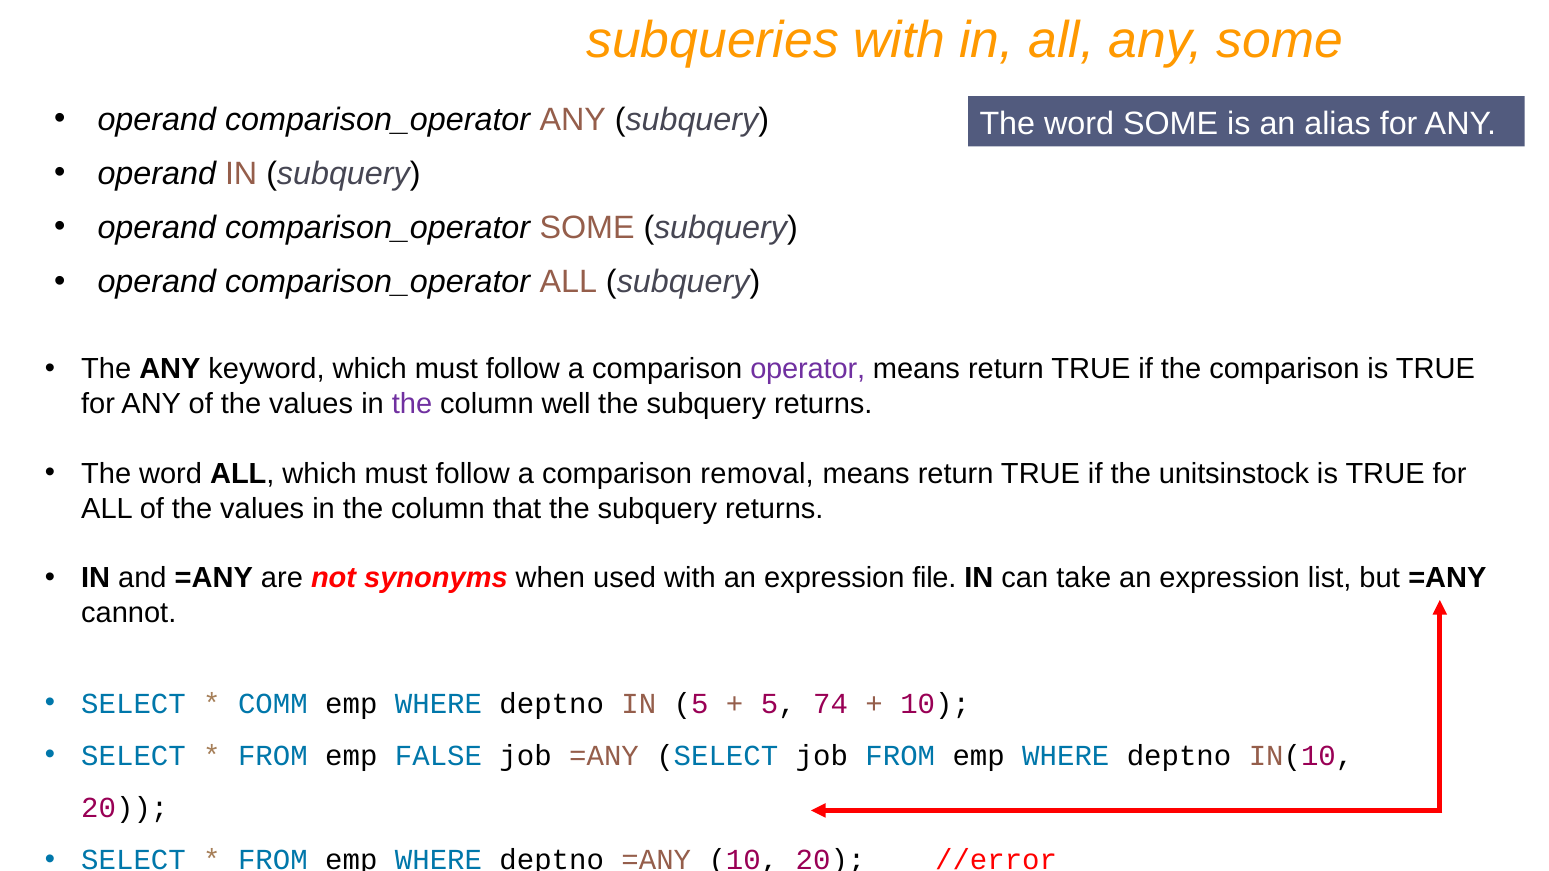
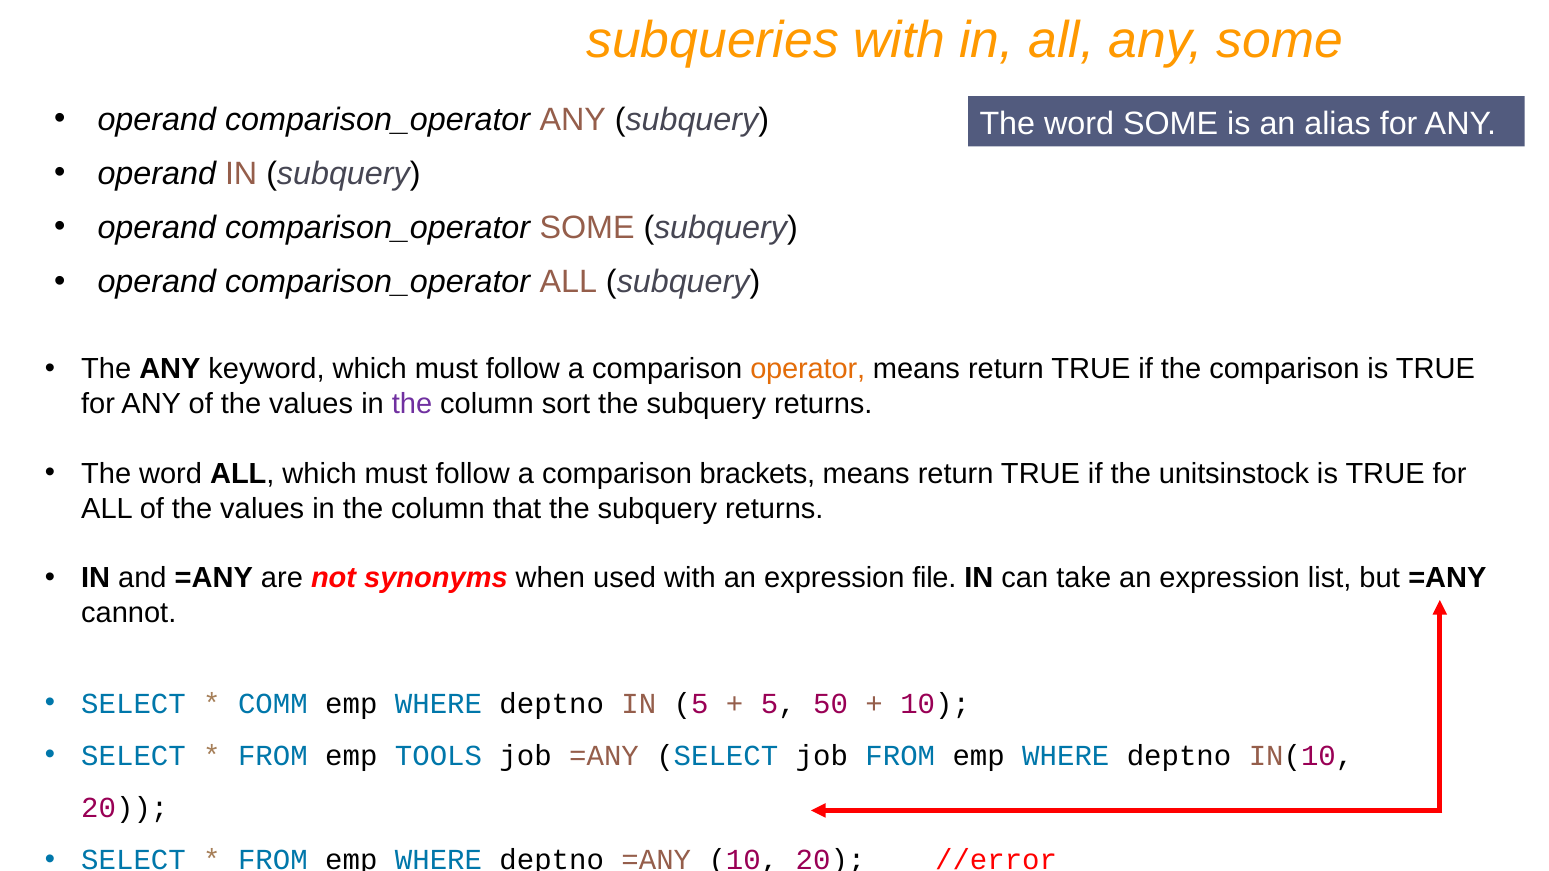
operator colour: purple -> orange (808, 369)
well: well -> sort (566, 404)
removal: removal -> brackets (757, 474)
74: 74 -> 50 (831, 704)
FALSE: FALSE -> TOOLS (438, 756)
